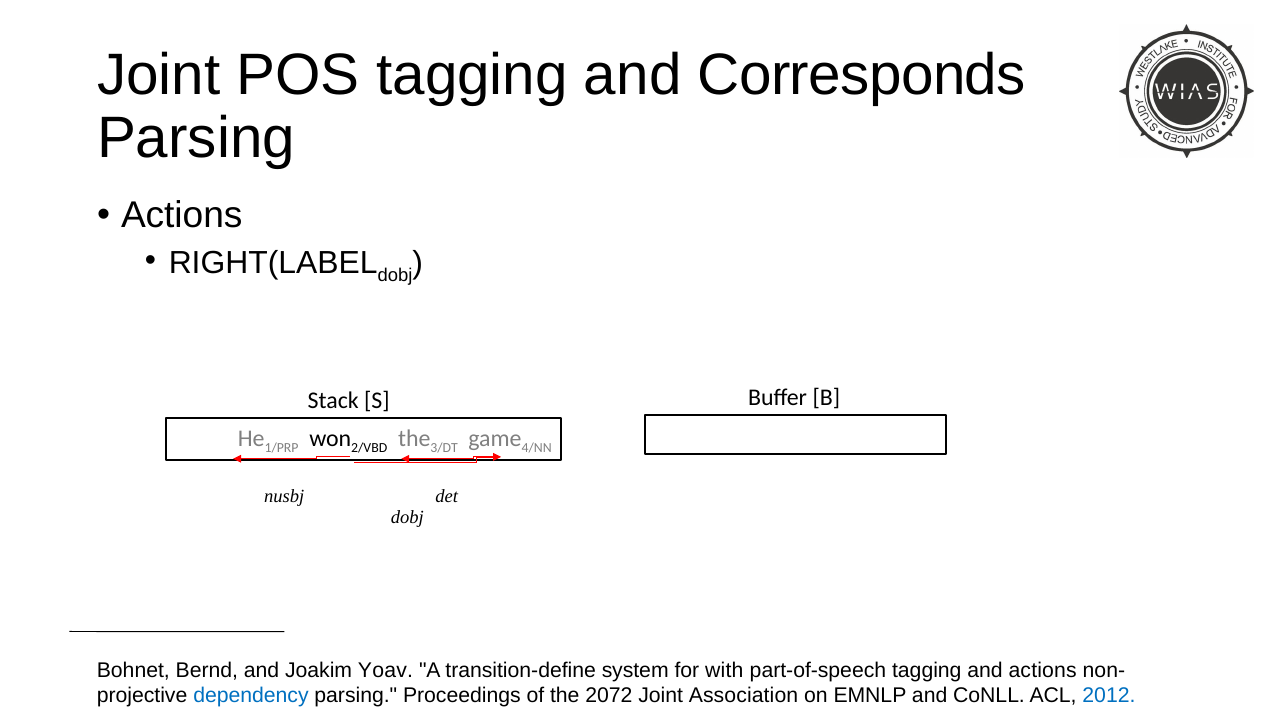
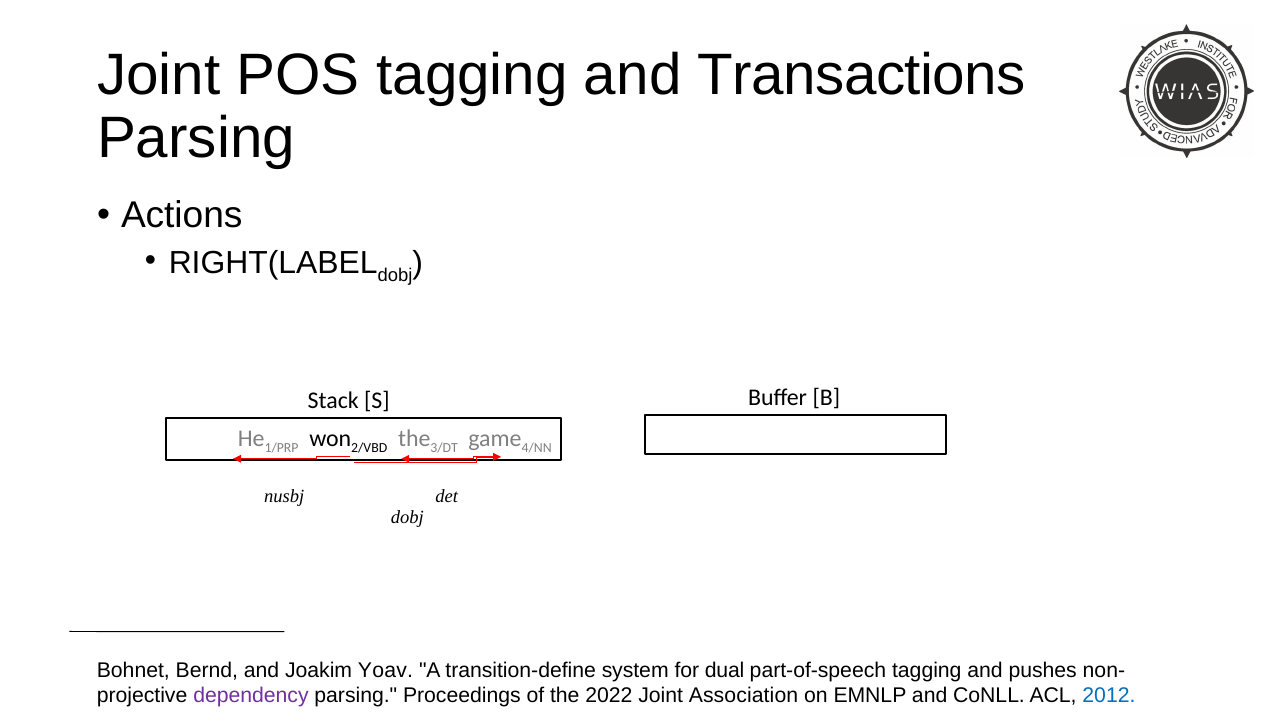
Corresponds: Corresponds -> Transactions (862, 75)
with: with -> dual (725, 670)
and actions: actions -> pushes (1043, 670)
dependency colour: blue -> purple (251, 695)
2072: 2072 -> 2022 (609, 695)
